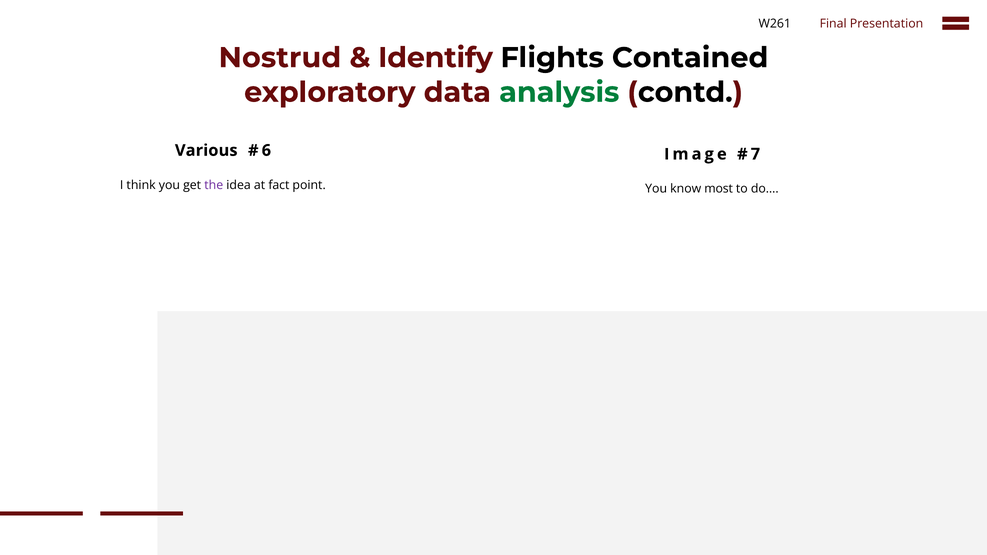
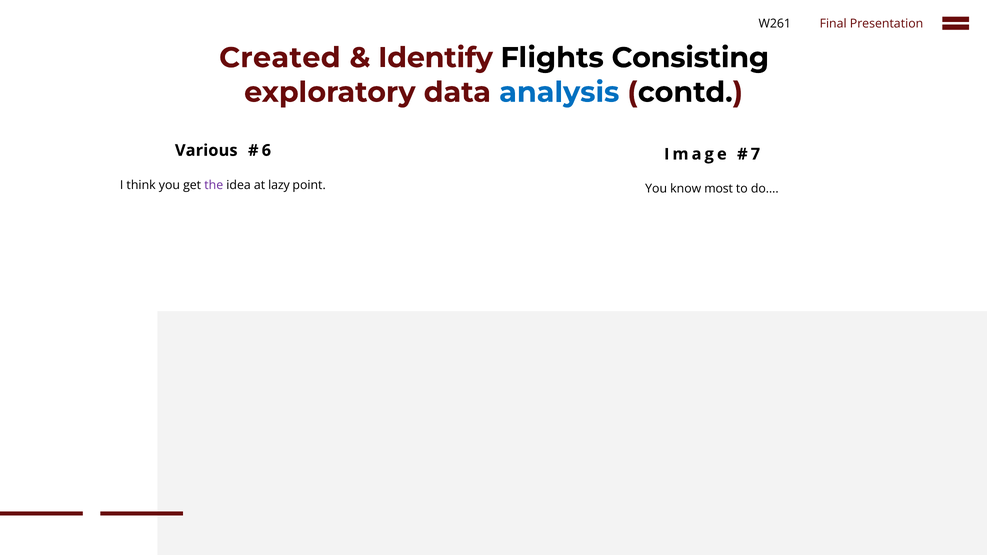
Nostrud: Nostrud -> Created (280, 58)
Contained: Contained -> Consisting (690, 58)
analysis colour: green -> blue (559, 92)
fact: fact -> lazy (279, 185)
